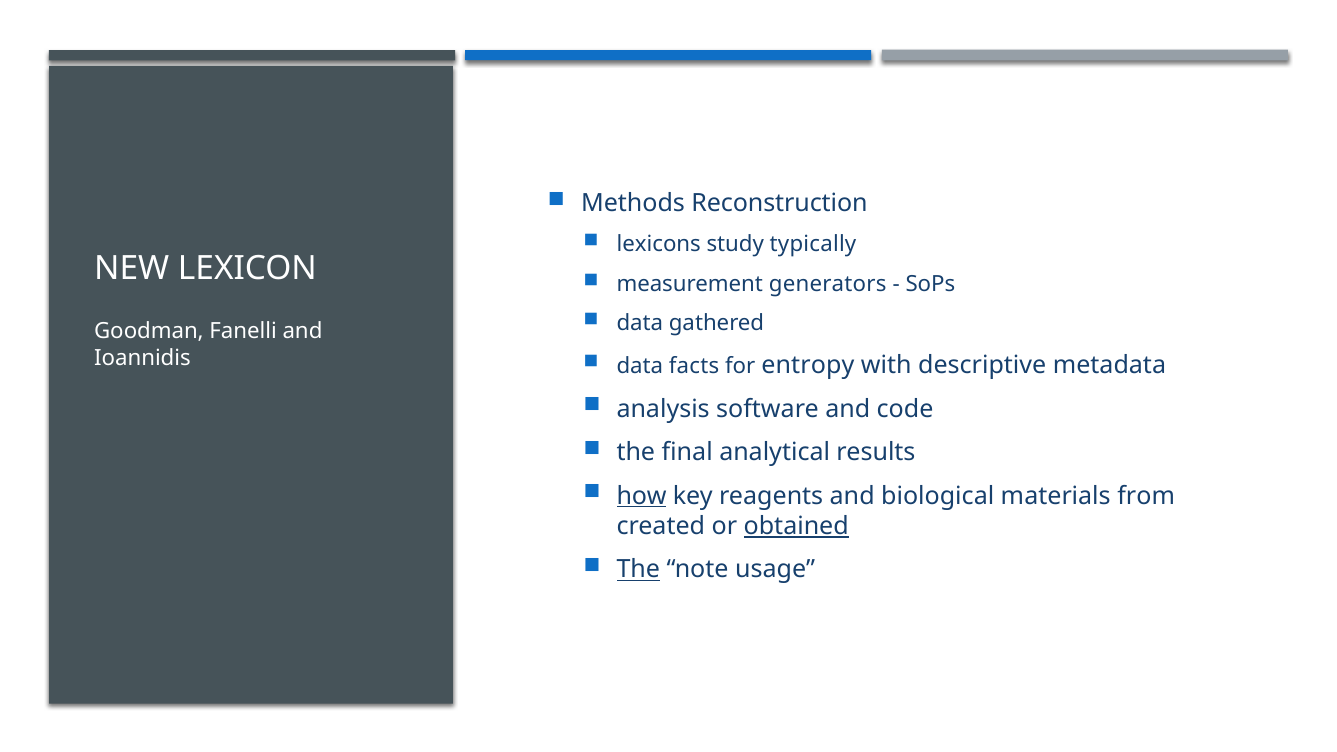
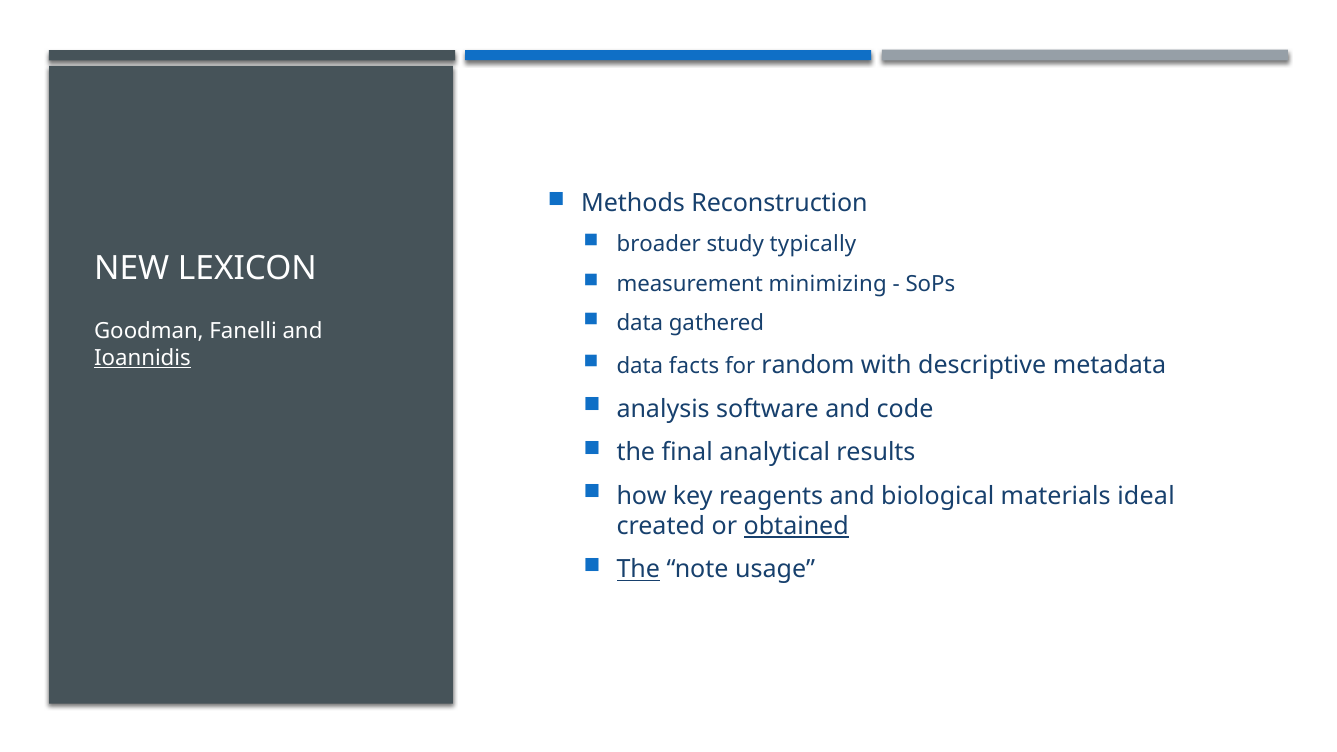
lexicons: lexicons -> broader (659, 244)
generators: generators -> minimizing (828, 284)
Ioannidis underline: none -> present (142, 358)
entropy: entropy -> random (808, 366)
how underline: present -> none (642, 496)
from: from -> ideal (1146, 496)
